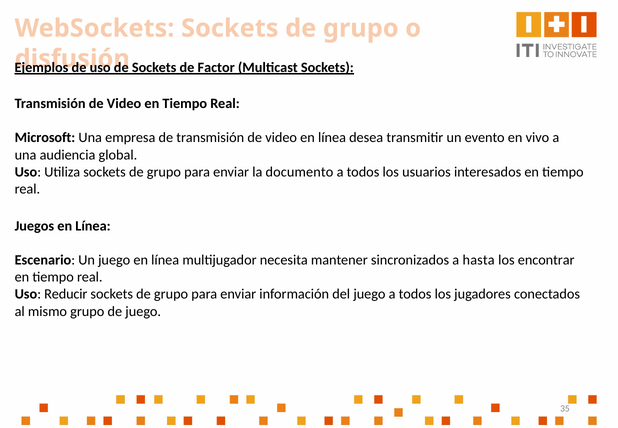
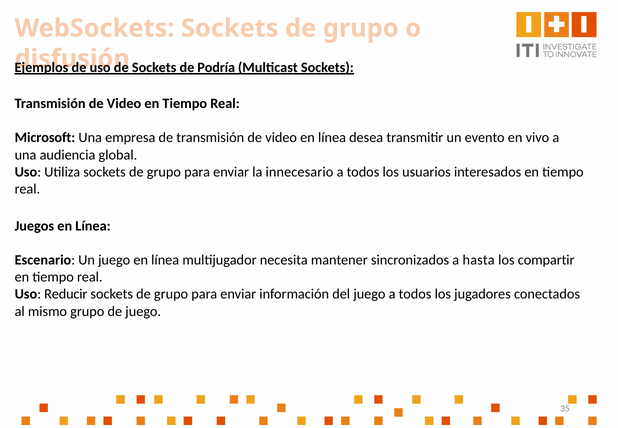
Factor: Factor -> Podría (216, 67)
documento: documento -> innecesario (299, 172)
encontrar: encontrar -> compartir (546, 260)
